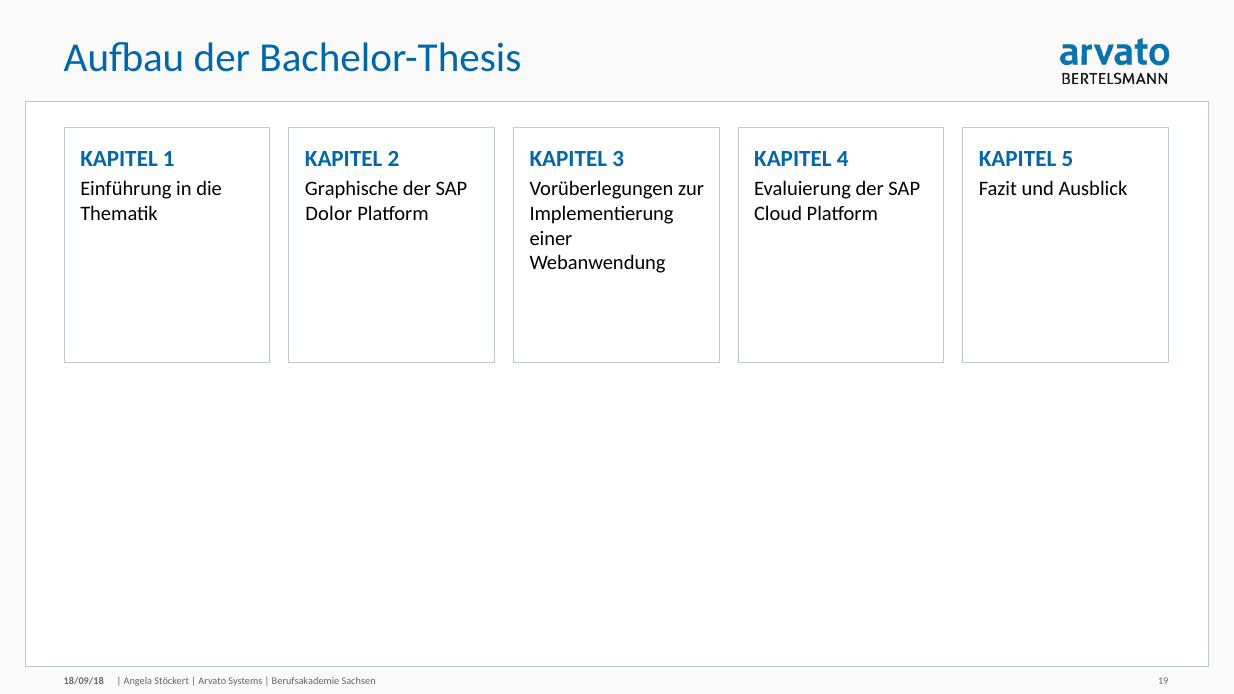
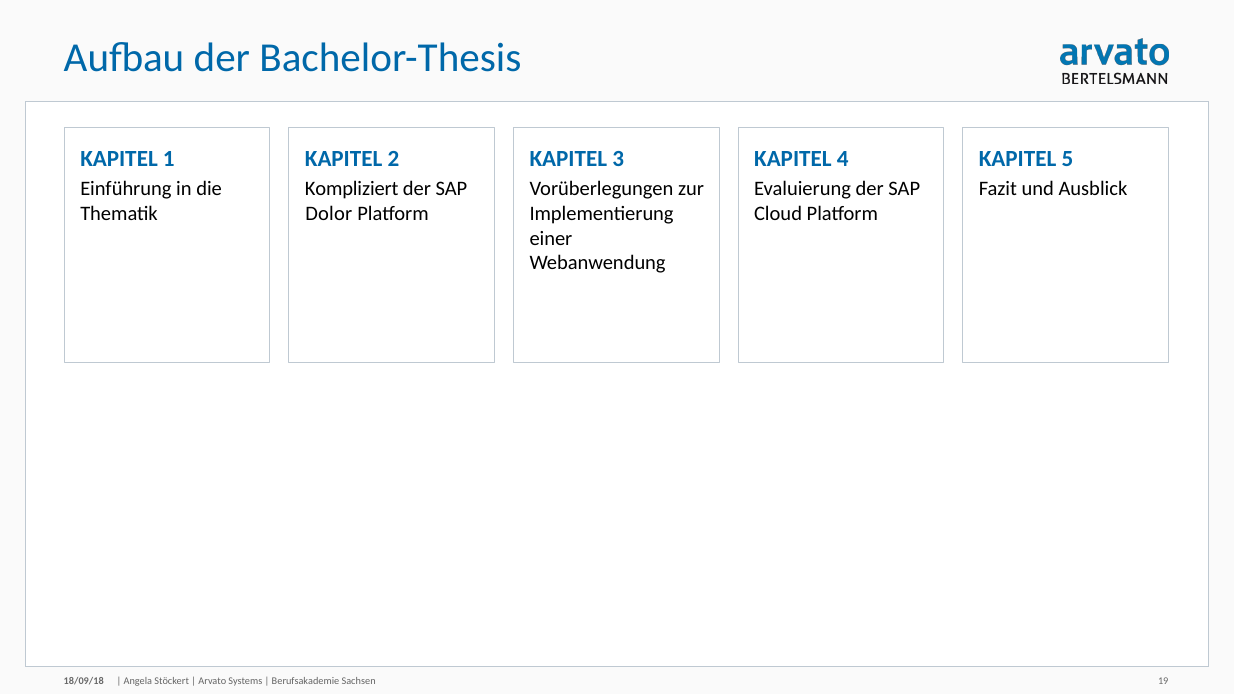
Graphische: Graphische -> Kompliziert (352, 189)
